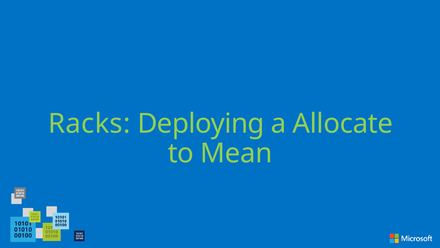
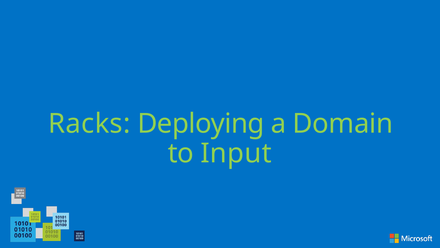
Allocate: Allocate -> Domain (343, 124)
Mean: Mean -> Input (236, 153)
